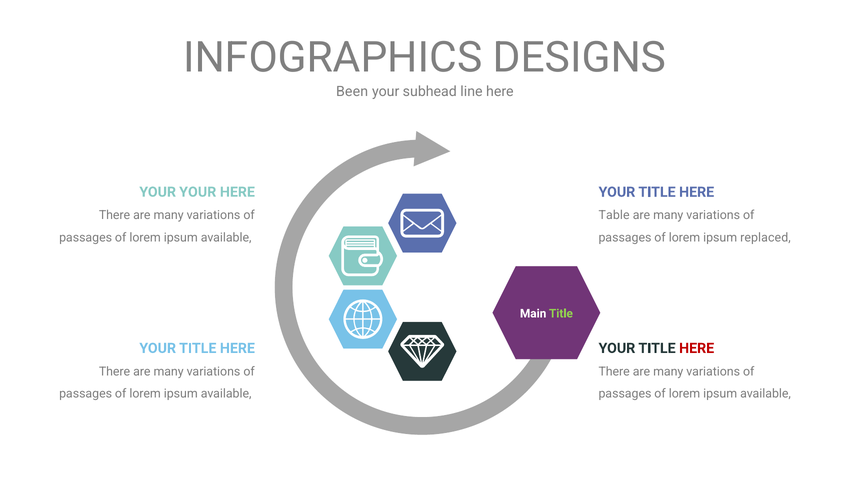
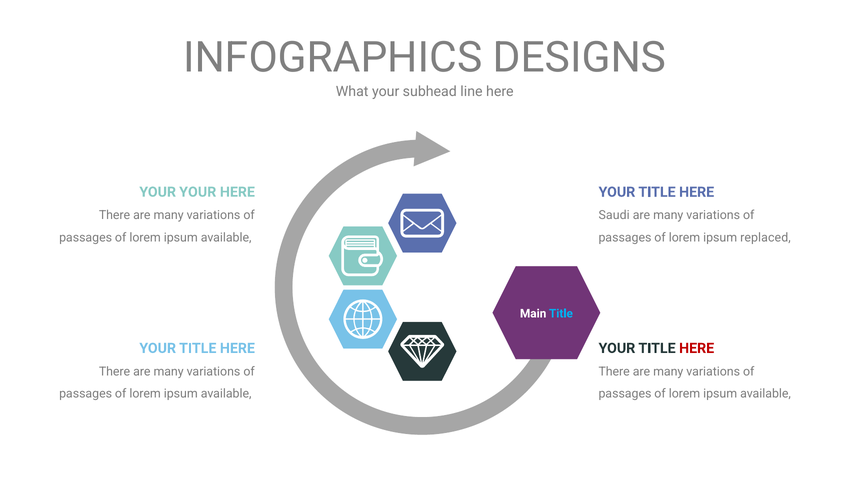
Been: Been -> What (352, 91)
Table: Table -> Saudi (614, 215)
Title colour: light green -> light blue (561, 313)
